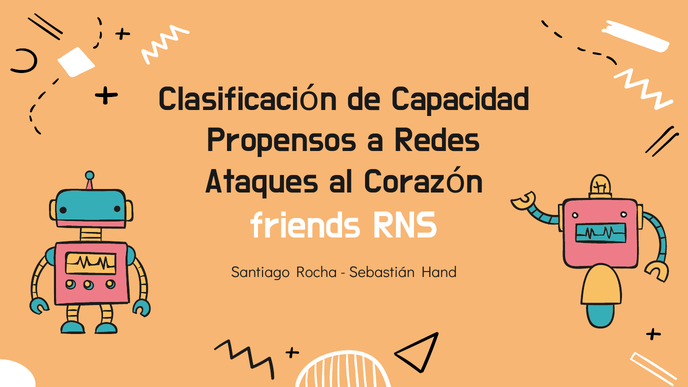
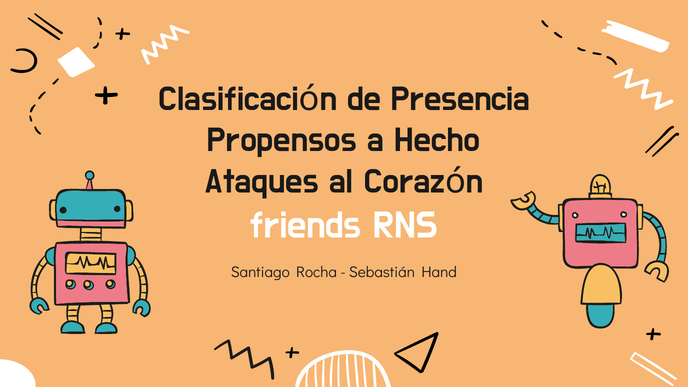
Capacidad: Capacidad -> Presencia (461, 99)
Redes: Redes -> Hecho (437, 140)
